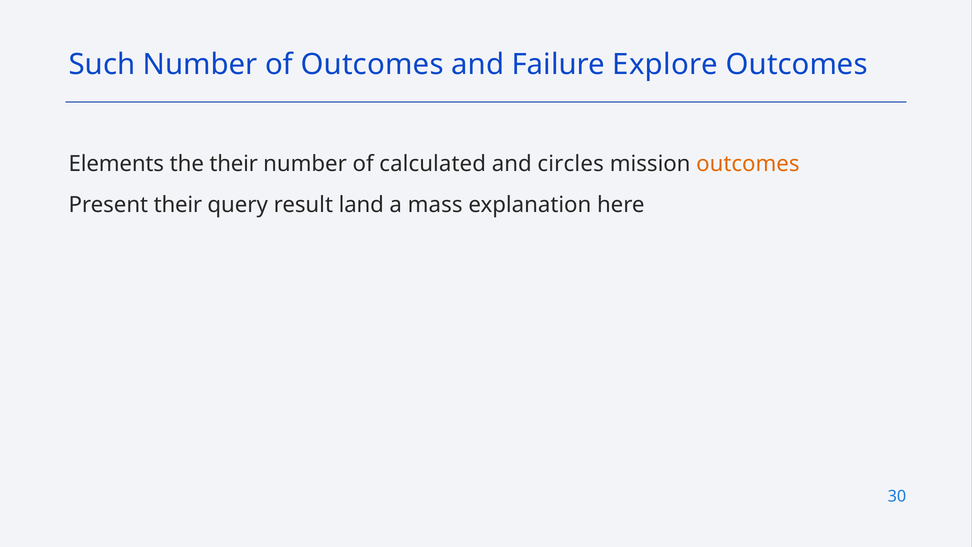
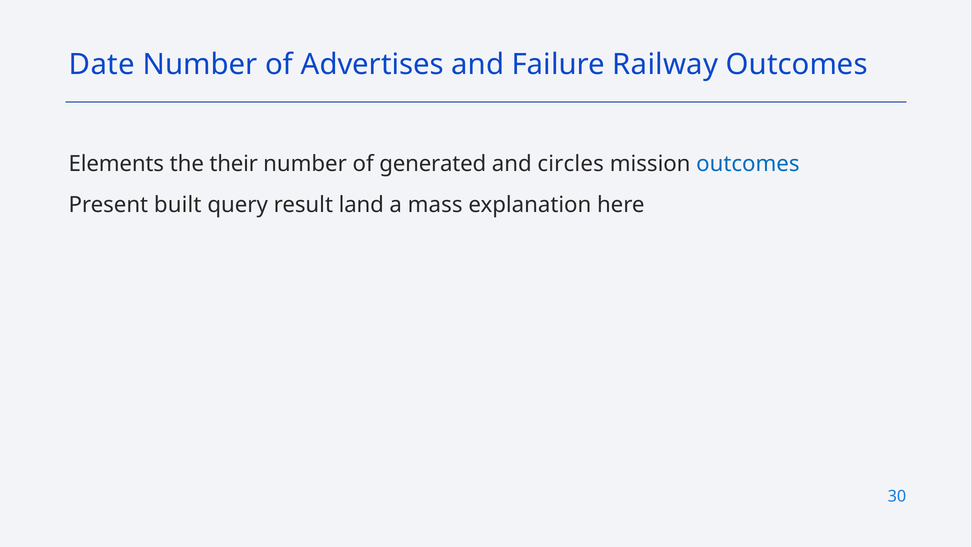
Such: Such -> Date (102, 65)
of Outcomes: Outcomes -> Advertises (372, 65)
Explore: Explore -> Railway (665, 65)
calculated: calculated -> generated (433, 164)
outcomes colour: orange -> blue (748, 164)
Present their: their -> built (178, 205)
